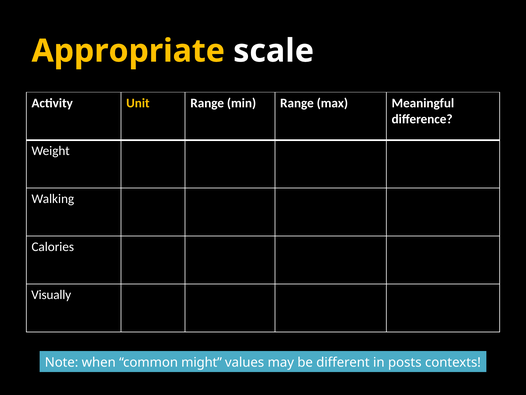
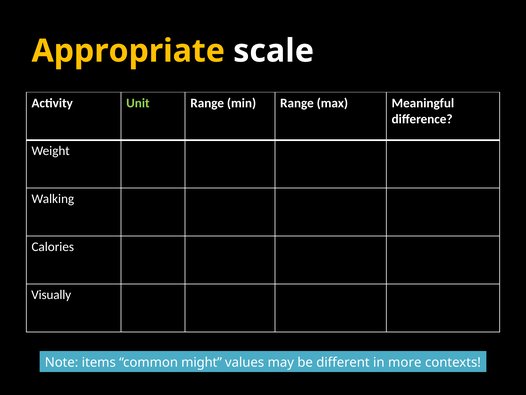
Unit colour: yellow -> light green (138, 103)
when: when -> items (99, 362)
posts: posts -> more (405, 362)
